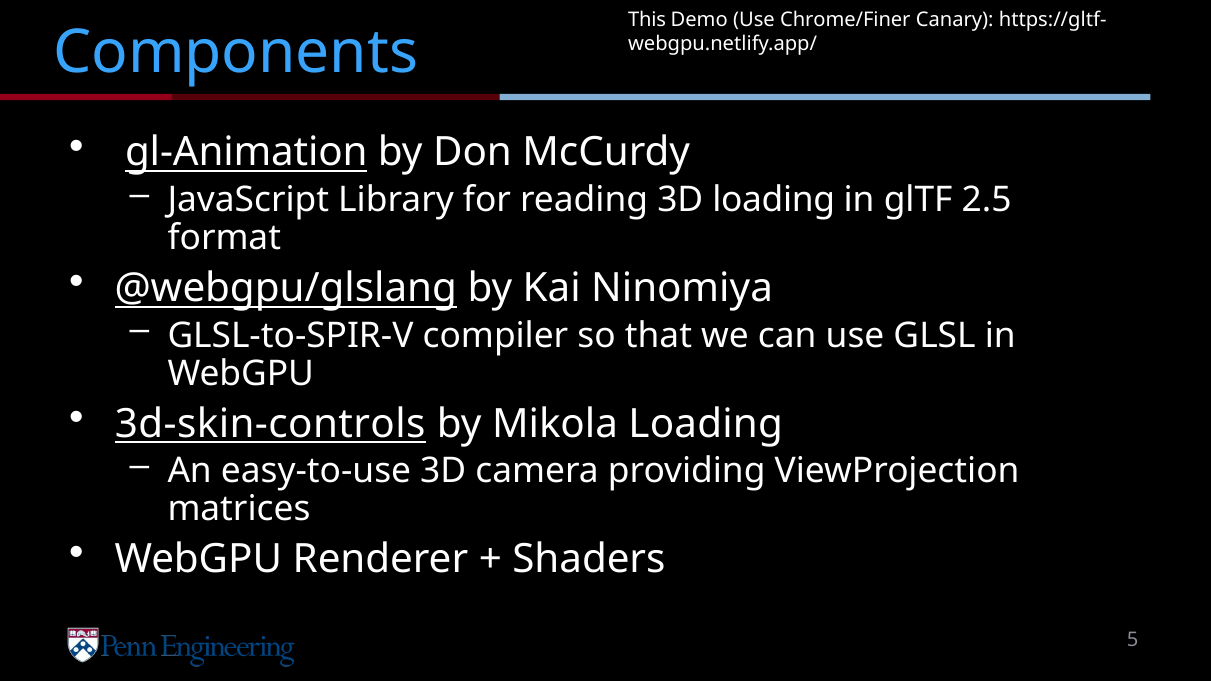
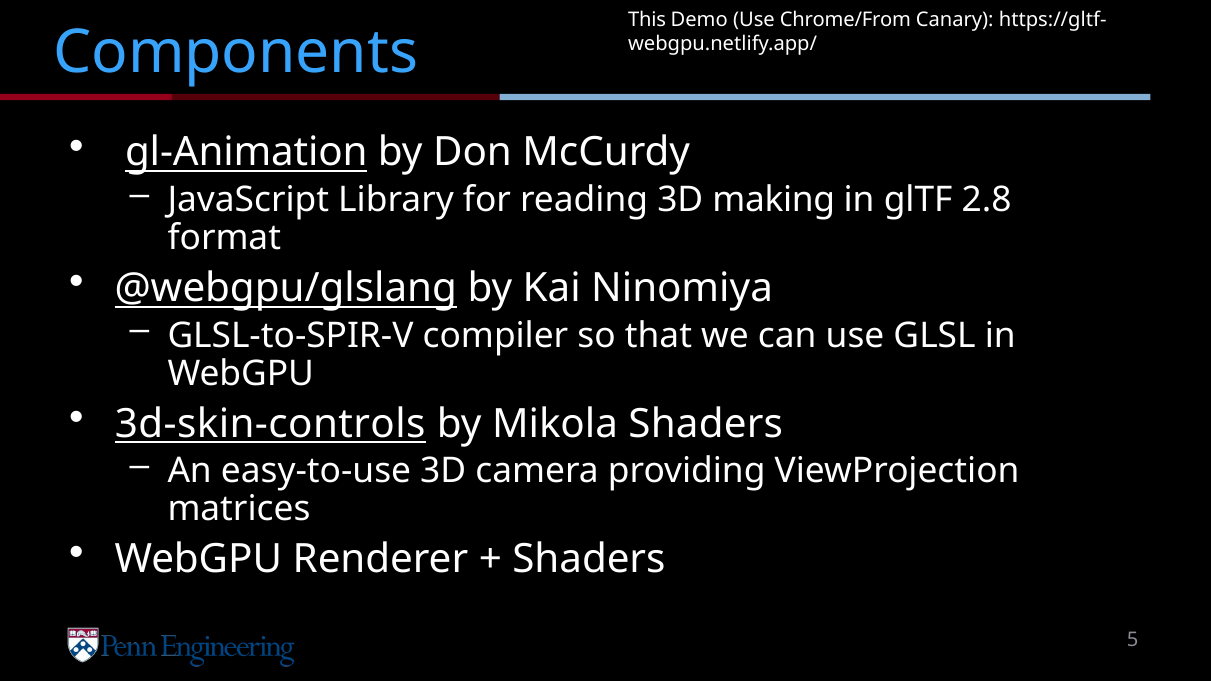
Chrome/Finer: Chrome/Finer -> Chrome/From (845, 19)
3D loading: loading -> making (774, 200)
2.5: 2.5 -> 2.8 (987, 200)
Mikola Loading: Loading -> Shaders (706, 424)
